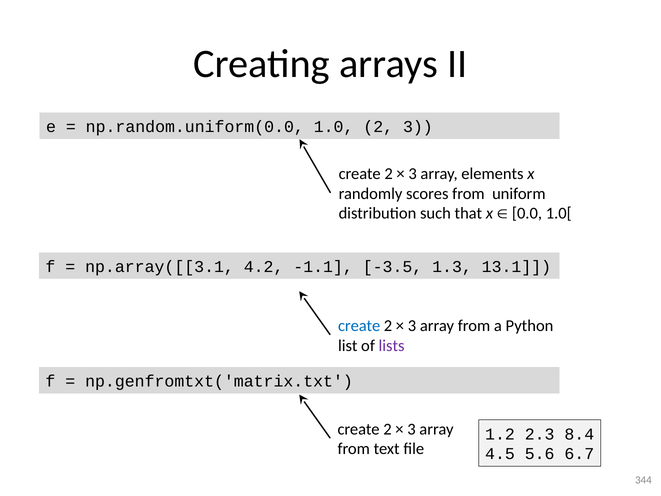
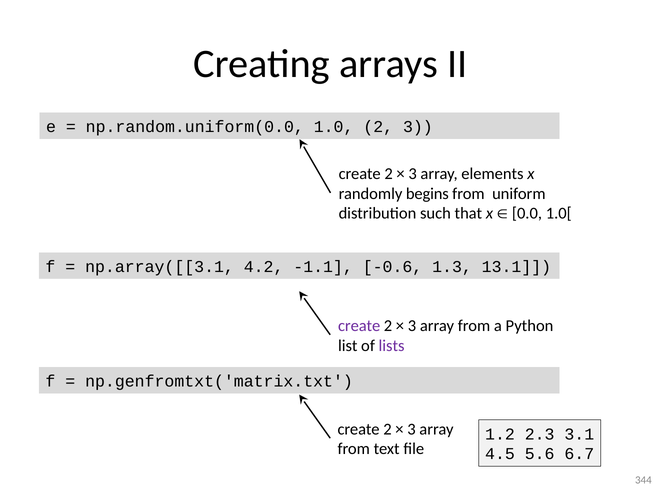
scores: scores -> begins (427, 194)
-3.5: -3.5 -> -0.6 (393, 267)
create colour: blue -> purple (359, 326)
8.4: 8.4 -> 3.1 (579, 434)
